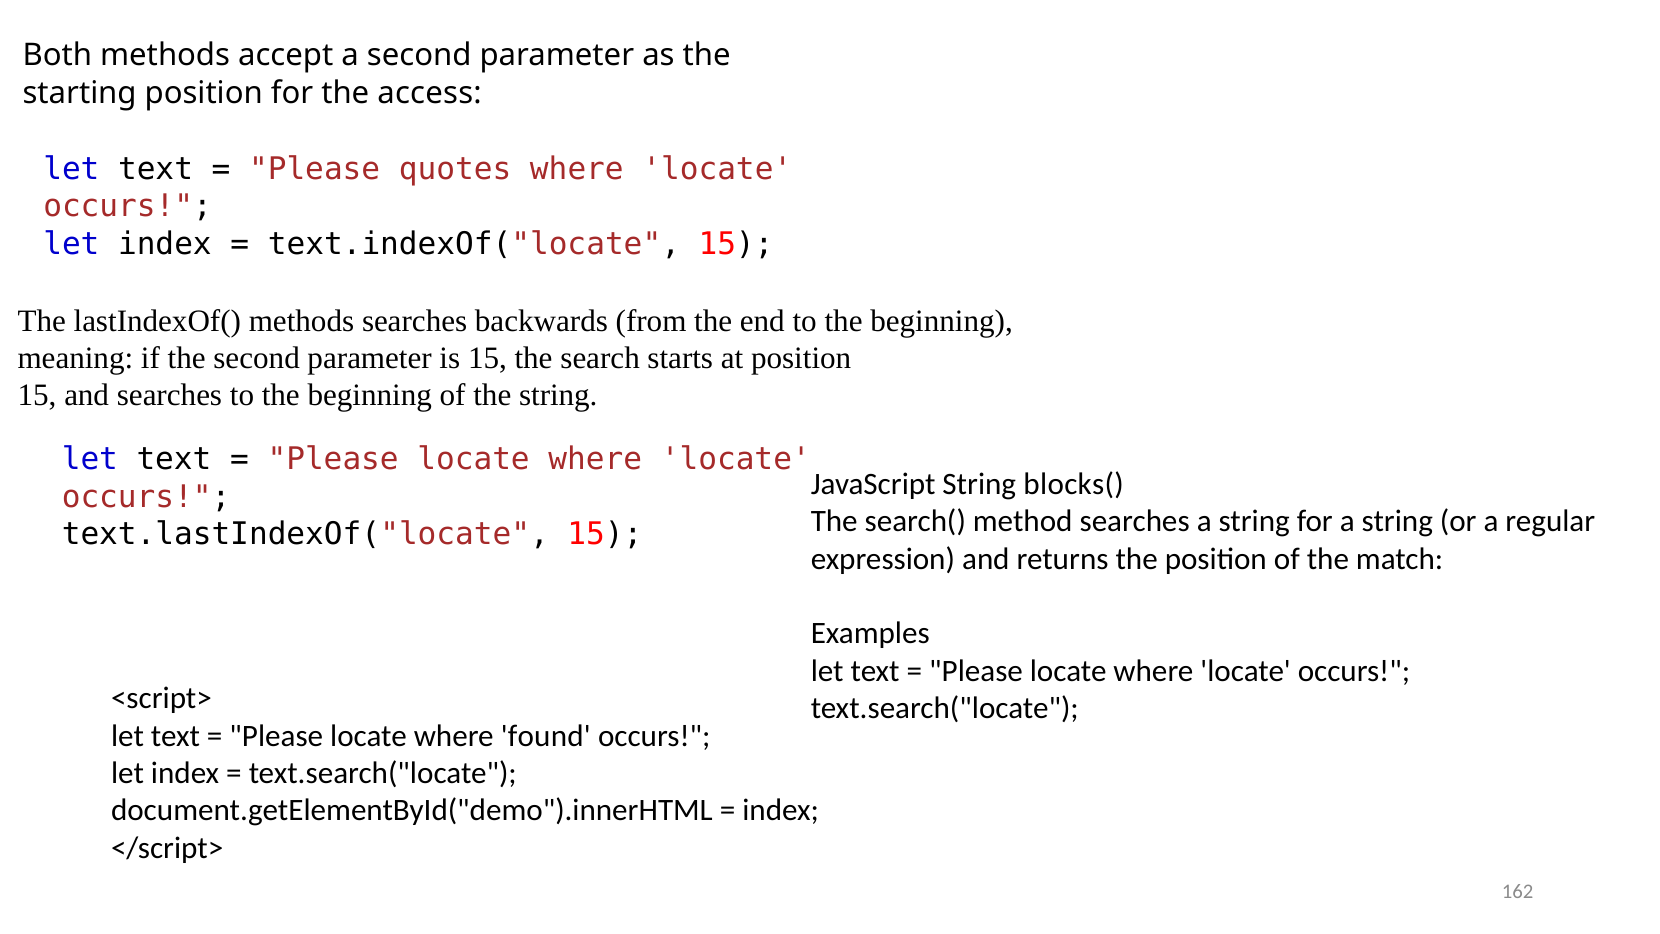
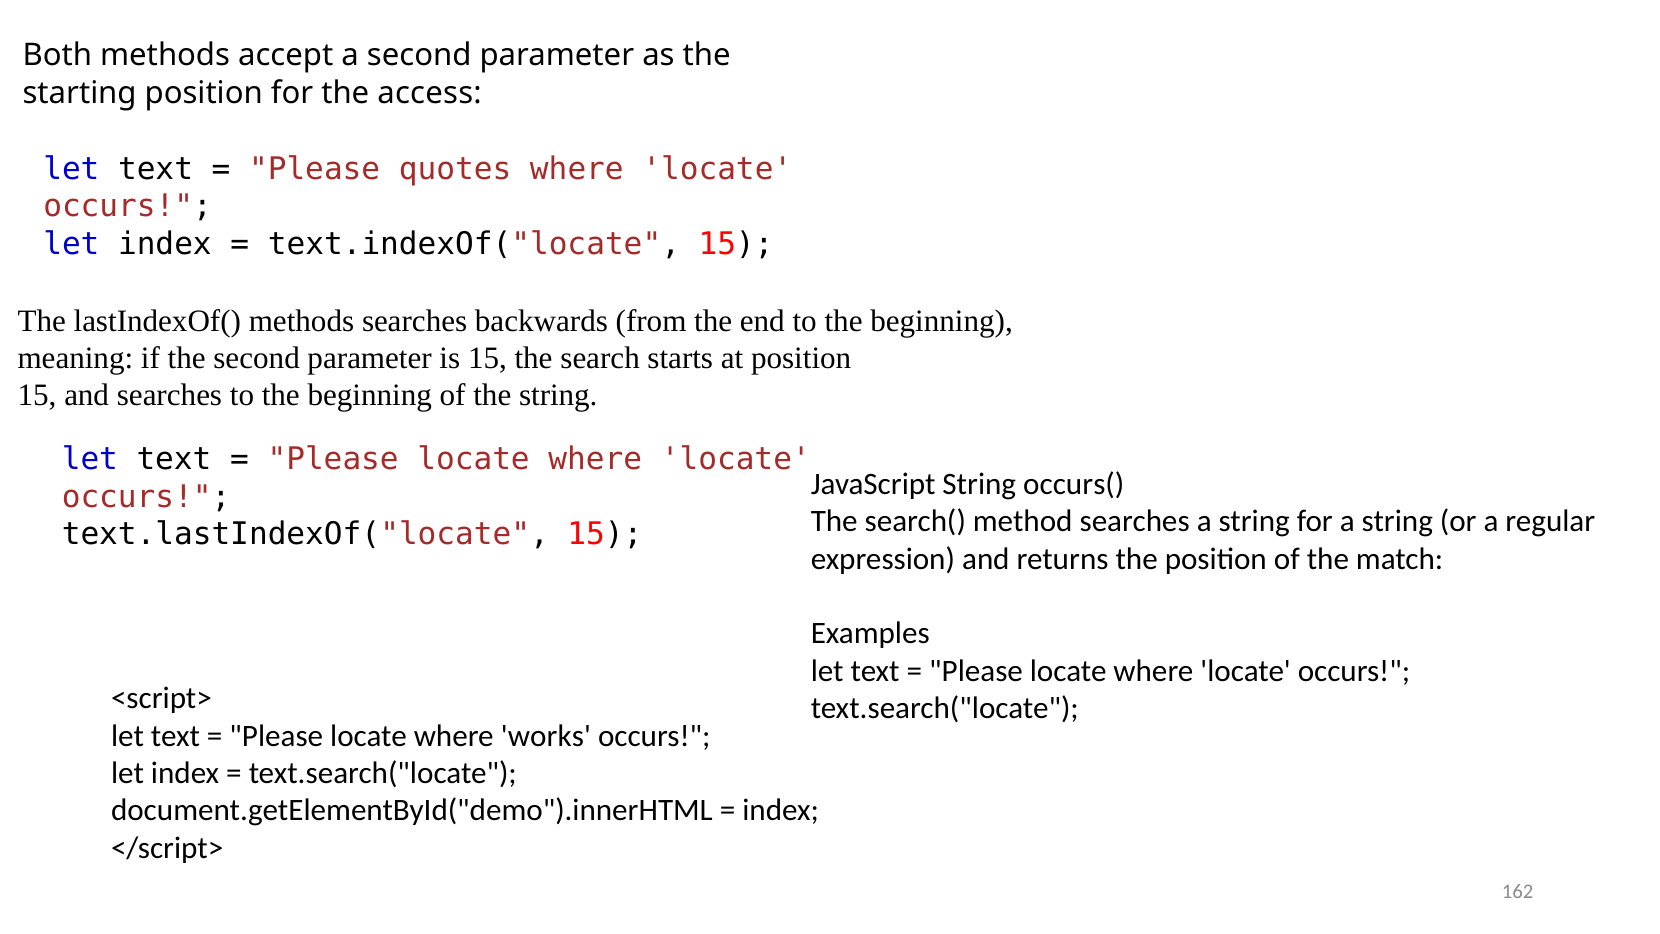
blocks(: blocks( -> occurs( (1074, 484)
found: found -> works (546, 736)
